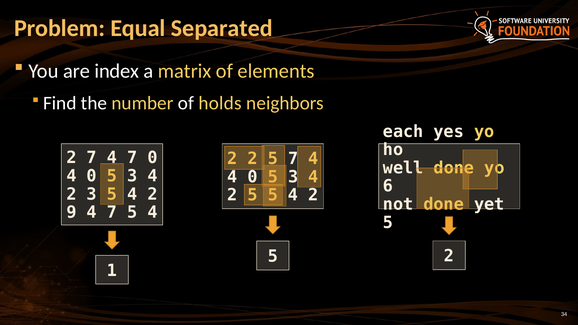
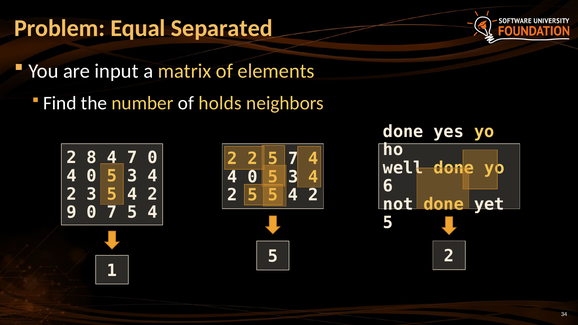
index: index -> input (117, 71)
each: each -> done (403, 132)
2 7: 7 -> 8 (92, 158)
9 4: 4 -> 0 (92, 212)
